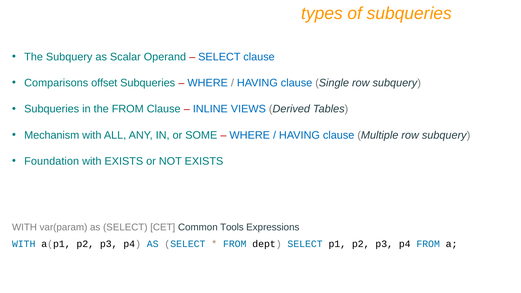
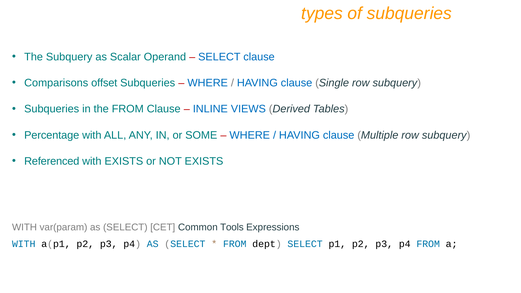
Mechanism: Mechanism -> Percentage (52, 135)
Foundation: Foundation -> Referenced (52, 161)
